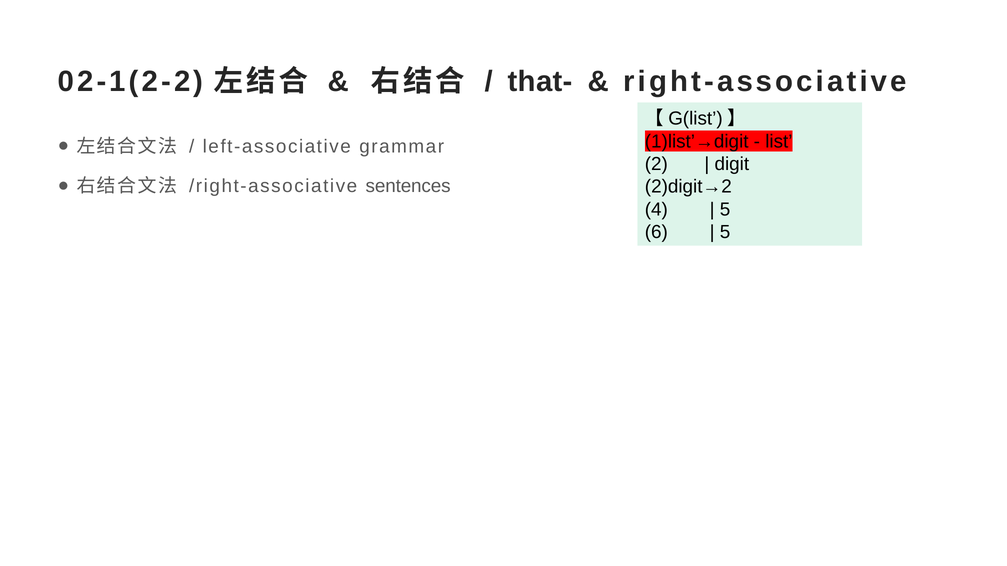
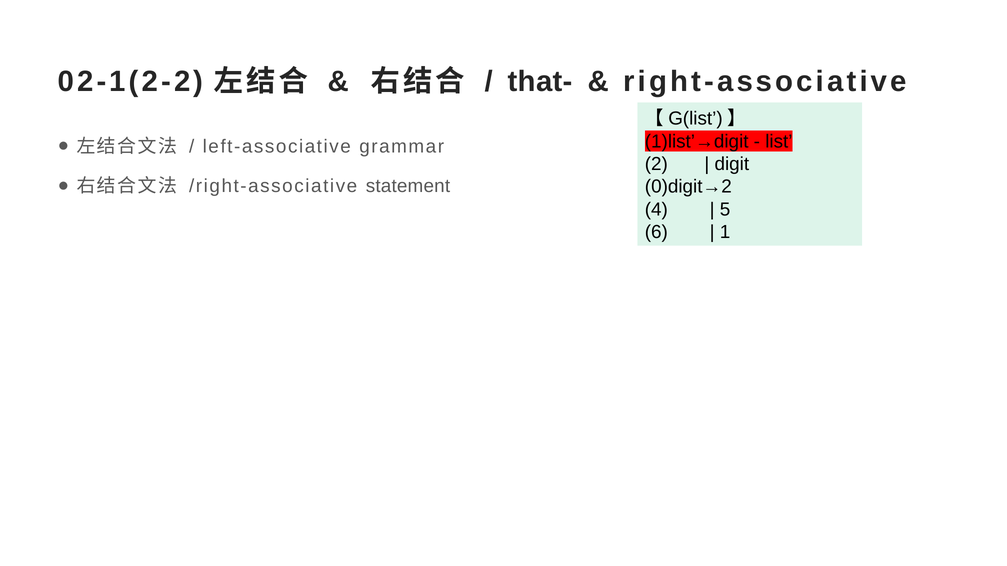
sentences: sentences -> statement (408, 186)
2)digit→2: 2)digit→2 -> 0)digit→2 (688, 187)
5: 5 -> 1 (725, 232)
